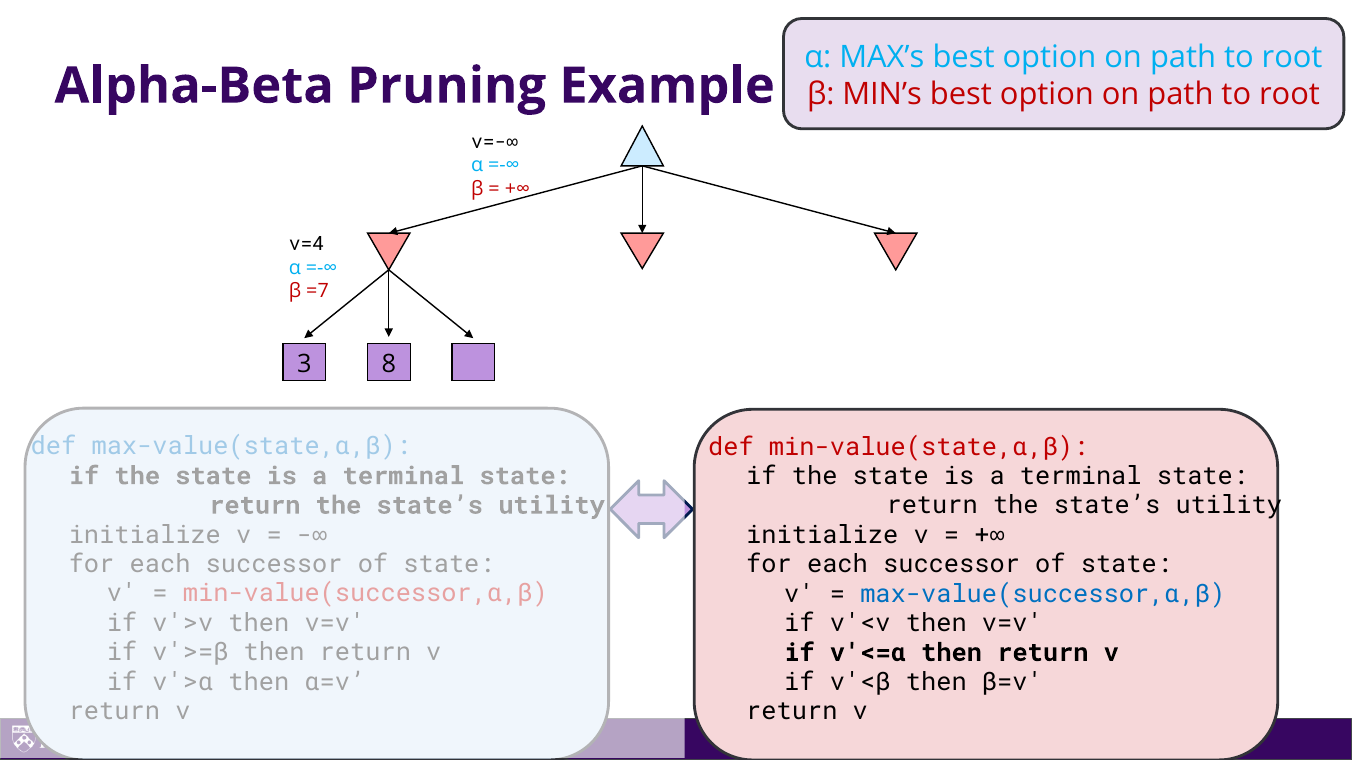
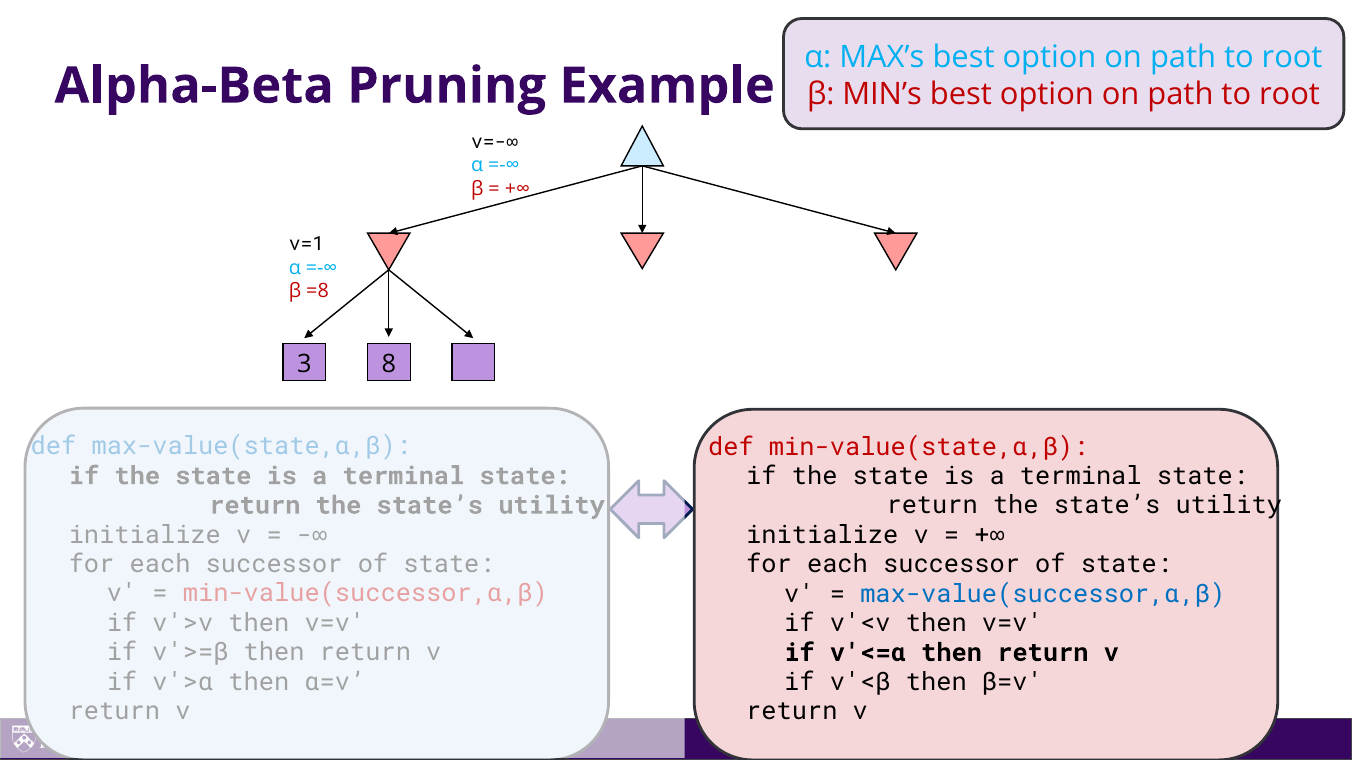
v=4: v=4 -> v=1 (307, 244)
=7: =7 -> =8 (318, 291)
